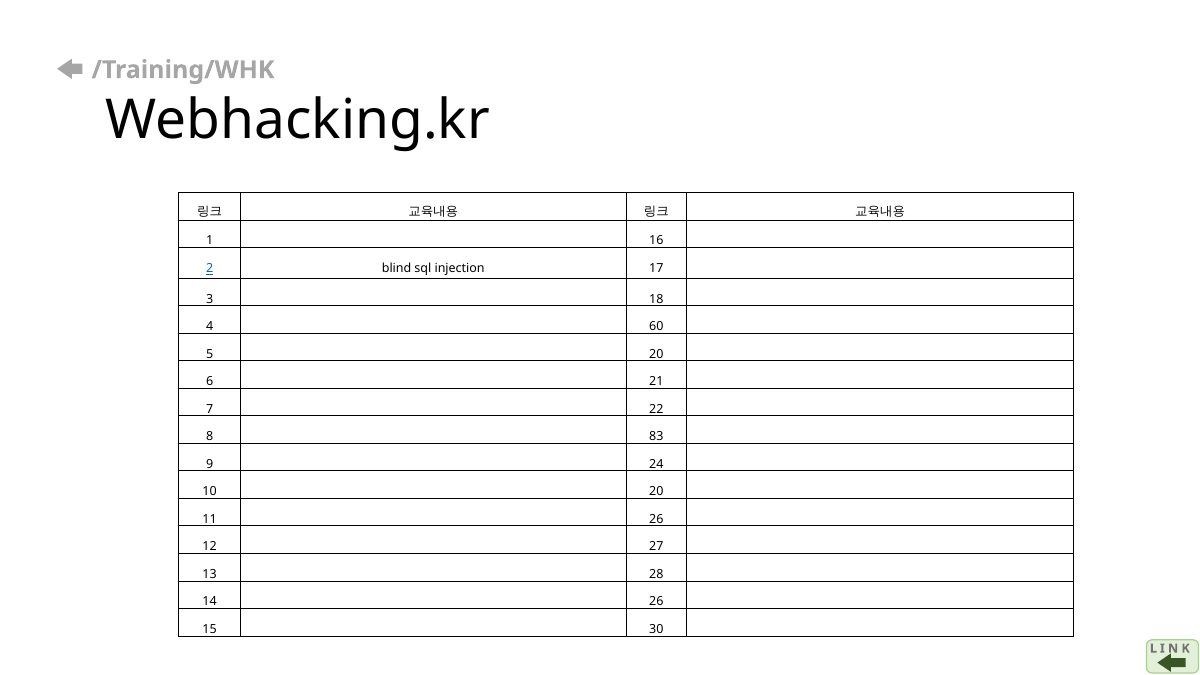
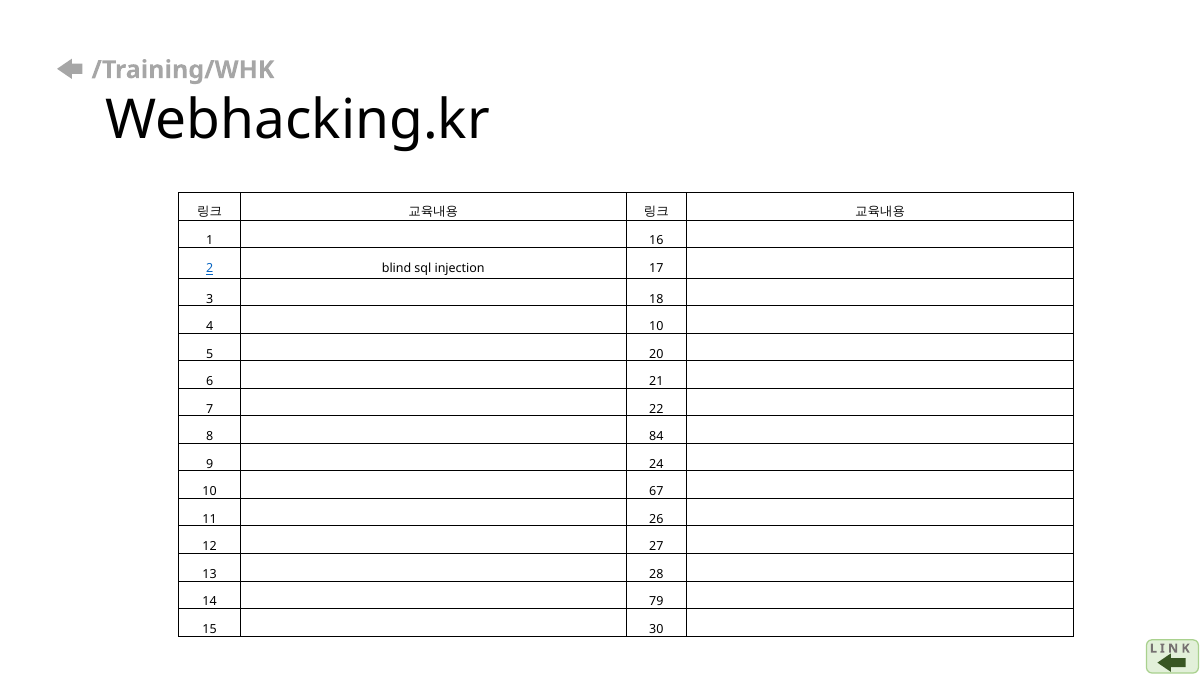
4 60: 60 -> 10 (656, 326)
83: 83 -> 84 (656, 437)
10 20: 20 -> 67 (656, 492)
14 26: 26 -> 79 (656, 602)
